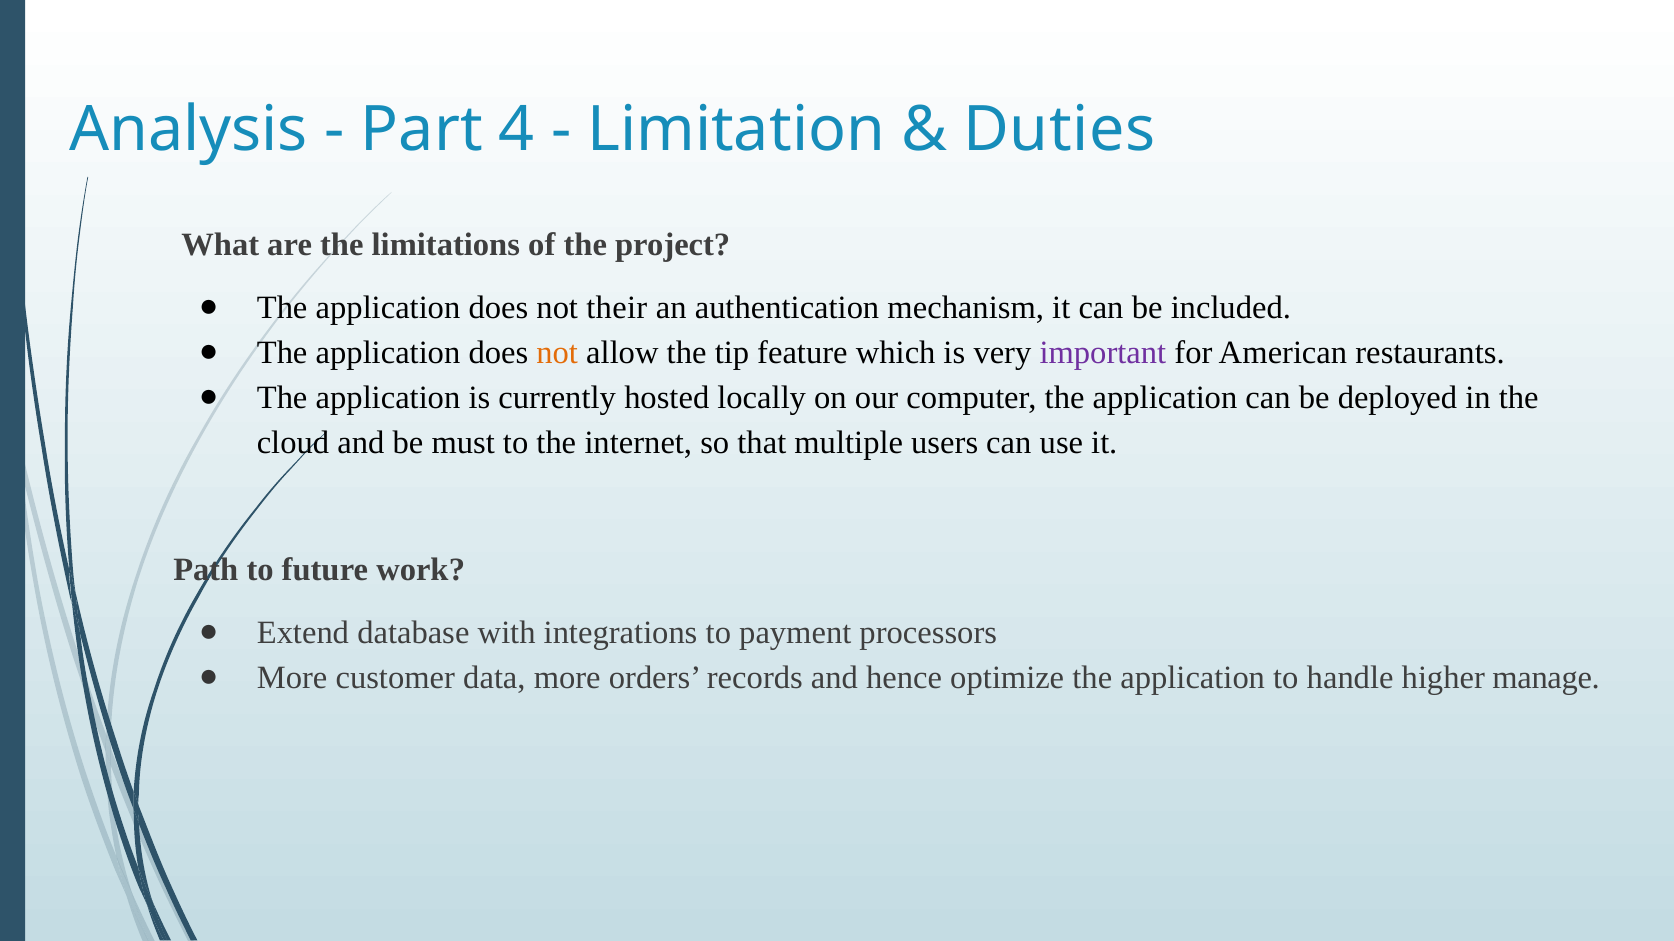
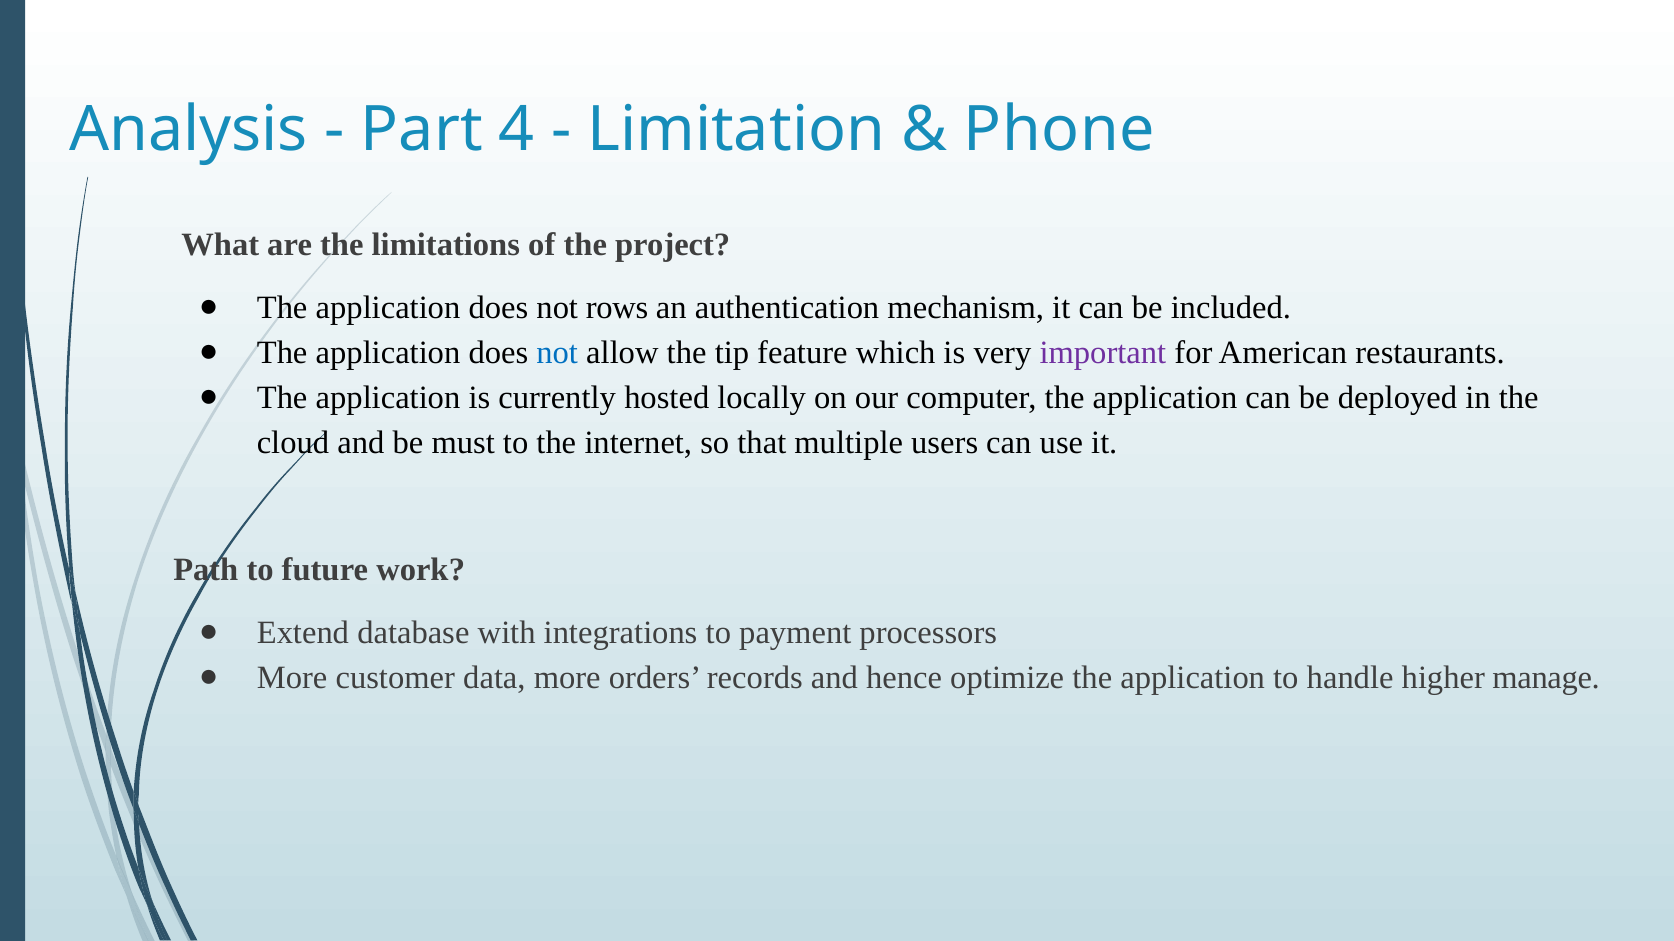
Duties: Duties -> Phone (1060, 130)
their: their -> rows (617, 308)
not colour: orange -> blue (557, 353)
